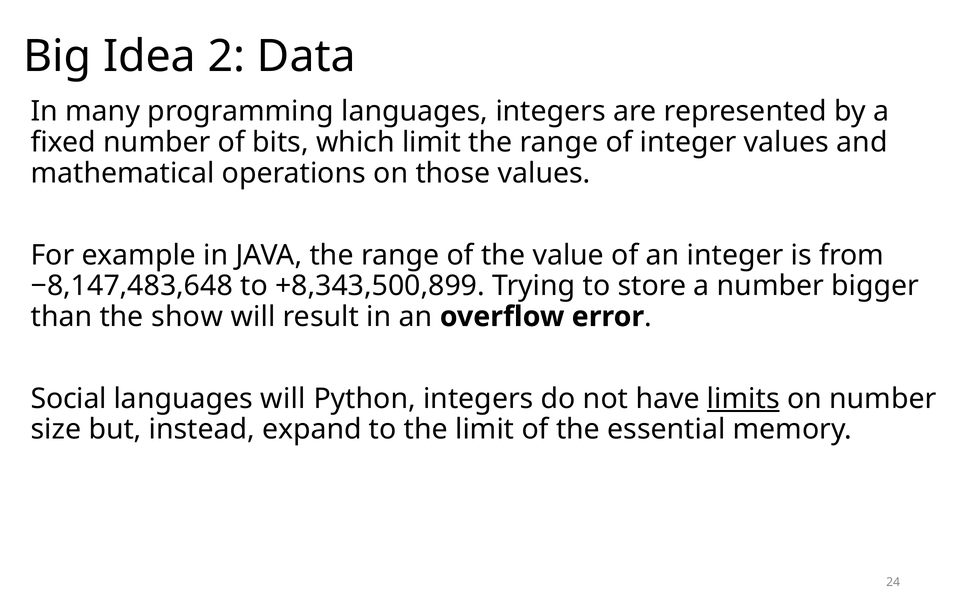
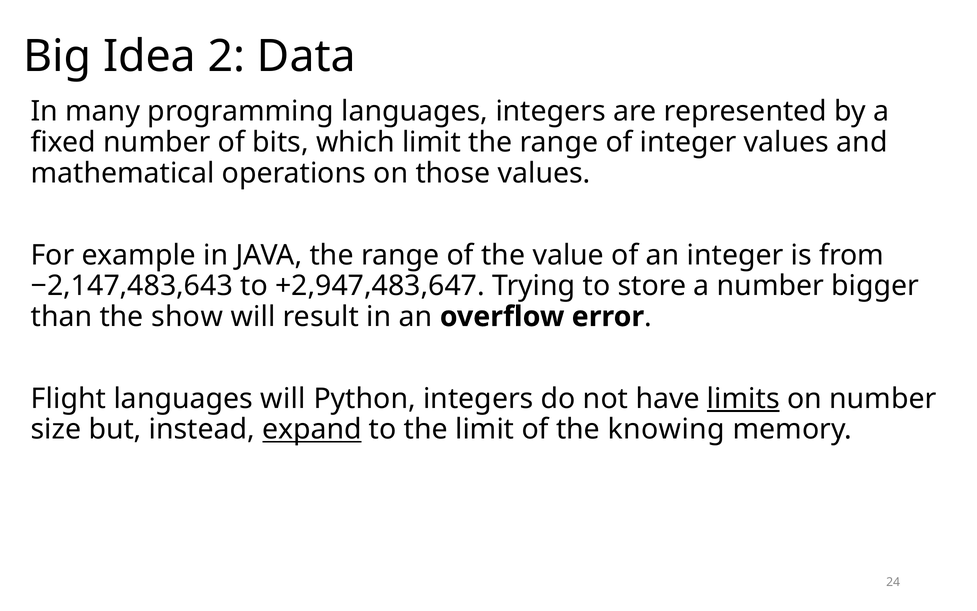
−8,147,483,648: −8,147,483,648 -> −2,147,483,643 (132, 286)
+8,343,500,899: +8,343,500,899 -> +2,947,483,647 (380, 286)
Social: Social -> Flight (68, 398)
expand underline: none -> present (312, 429)
essential: essential -> knowing (666, 429)
